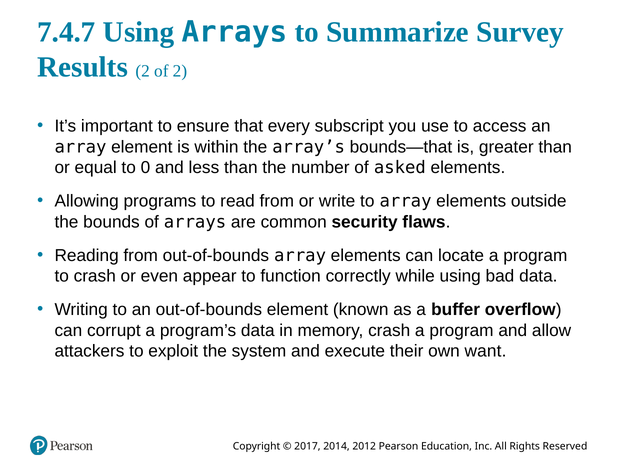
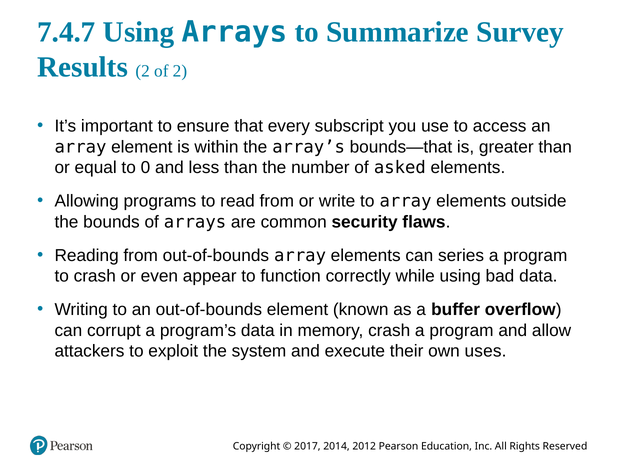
locate: locate -> series (461, 255)
want: want -> uses (486, 351)
